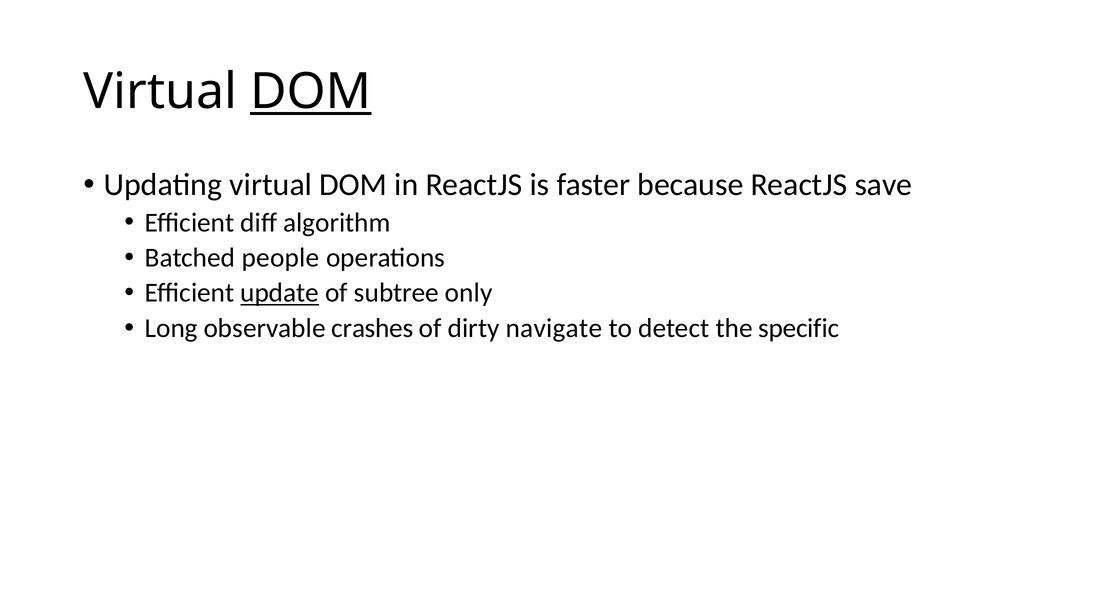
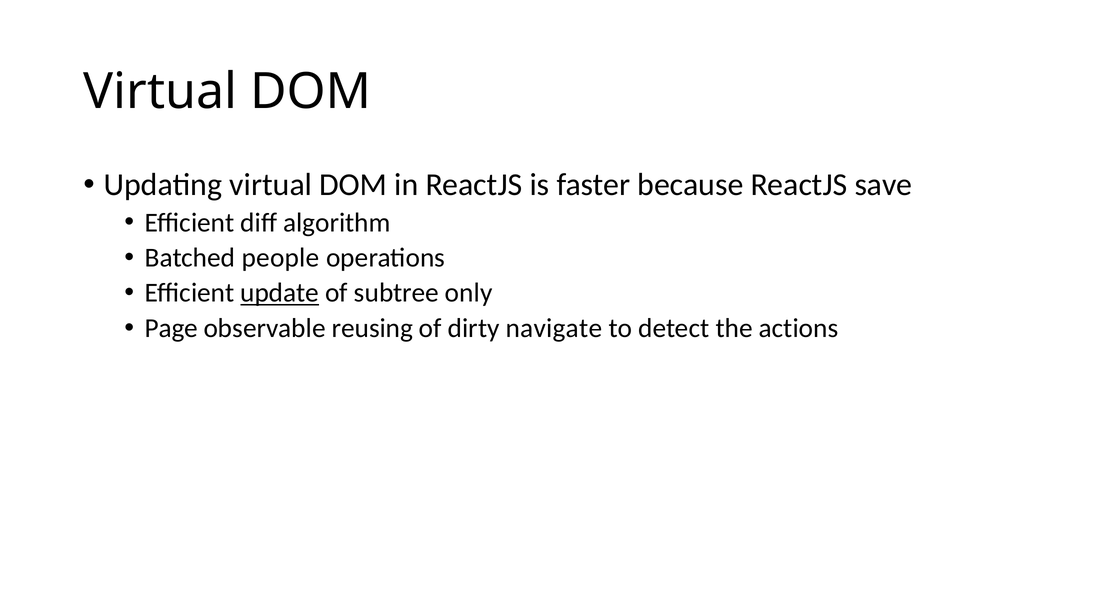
DOM underline: present -> none (311, 92)
Long: Long -> Page (171, 328)
crashes: crashes -> reusing (372, 328)
specific: specific -> actions (799, 328)
